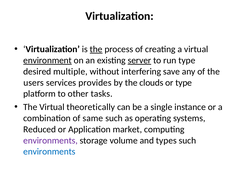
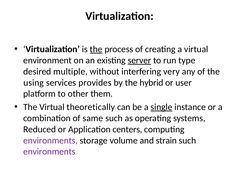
environment underline: present -> none (48, 60)
save: save -> very (171, 72)
users: users -> using (34, 83)
clouds: clouds -> hybrid (151, 83)
or type: type -> user (184, 83)
tasks: tasks -> them (102, 94)
single underline: none -> present (161, 107)
market: market -> centers (127, 129)
types: types -> strain (166, 141)
environments colour: blue -> purple (49, 152)
